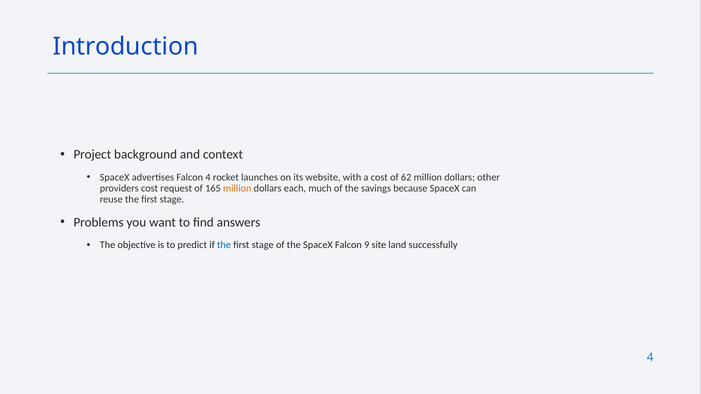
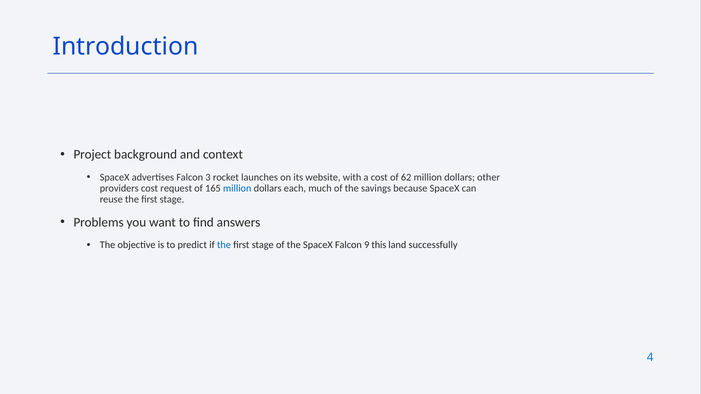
Falcon 4: 4 -> 3 (208, 177)
million colour: orange -> blue (237, 189)
site: site -> this (379, 245)
